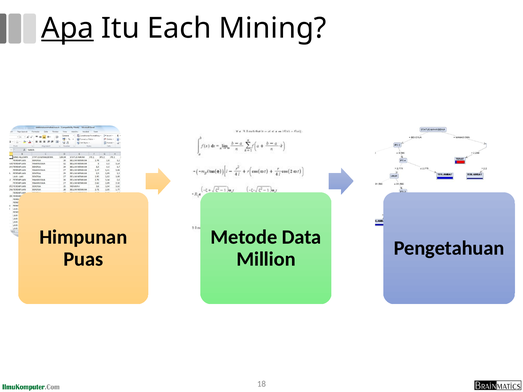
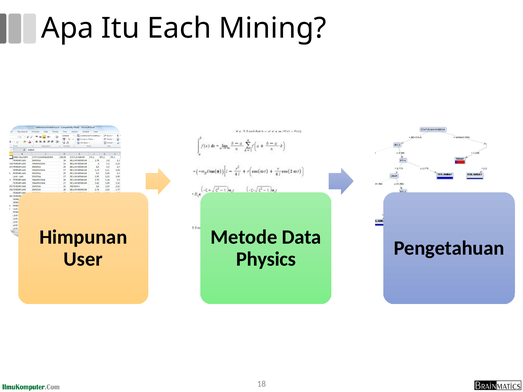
Apa underline: present -> none (68, 28)
Puas: Puas -> User (83, 259)
Million: Million -> Physics (266, 259)
